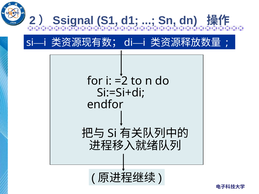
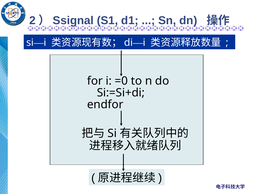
=2: =2 -> =0 (121, 81)
